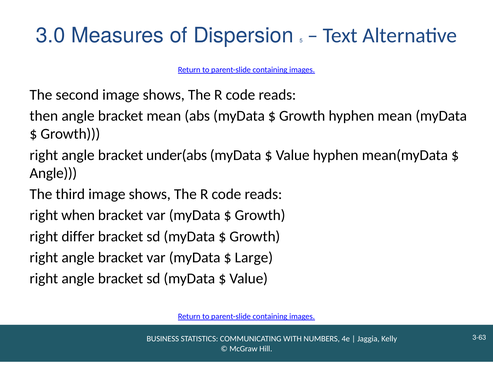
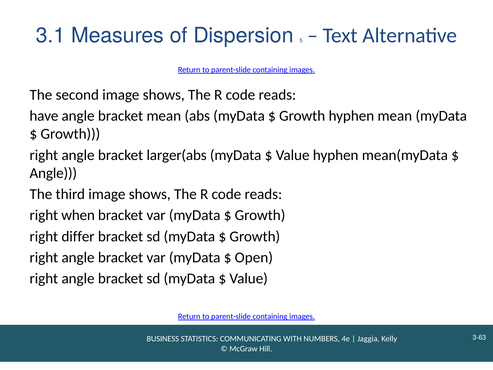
3.0: 3.0 -> 3.1 (51, 36)
then: then -> have (44, 116)
under(abs: under(abs -> larger(abs (177, 155)
Large: Large -> Open (254, 257)
